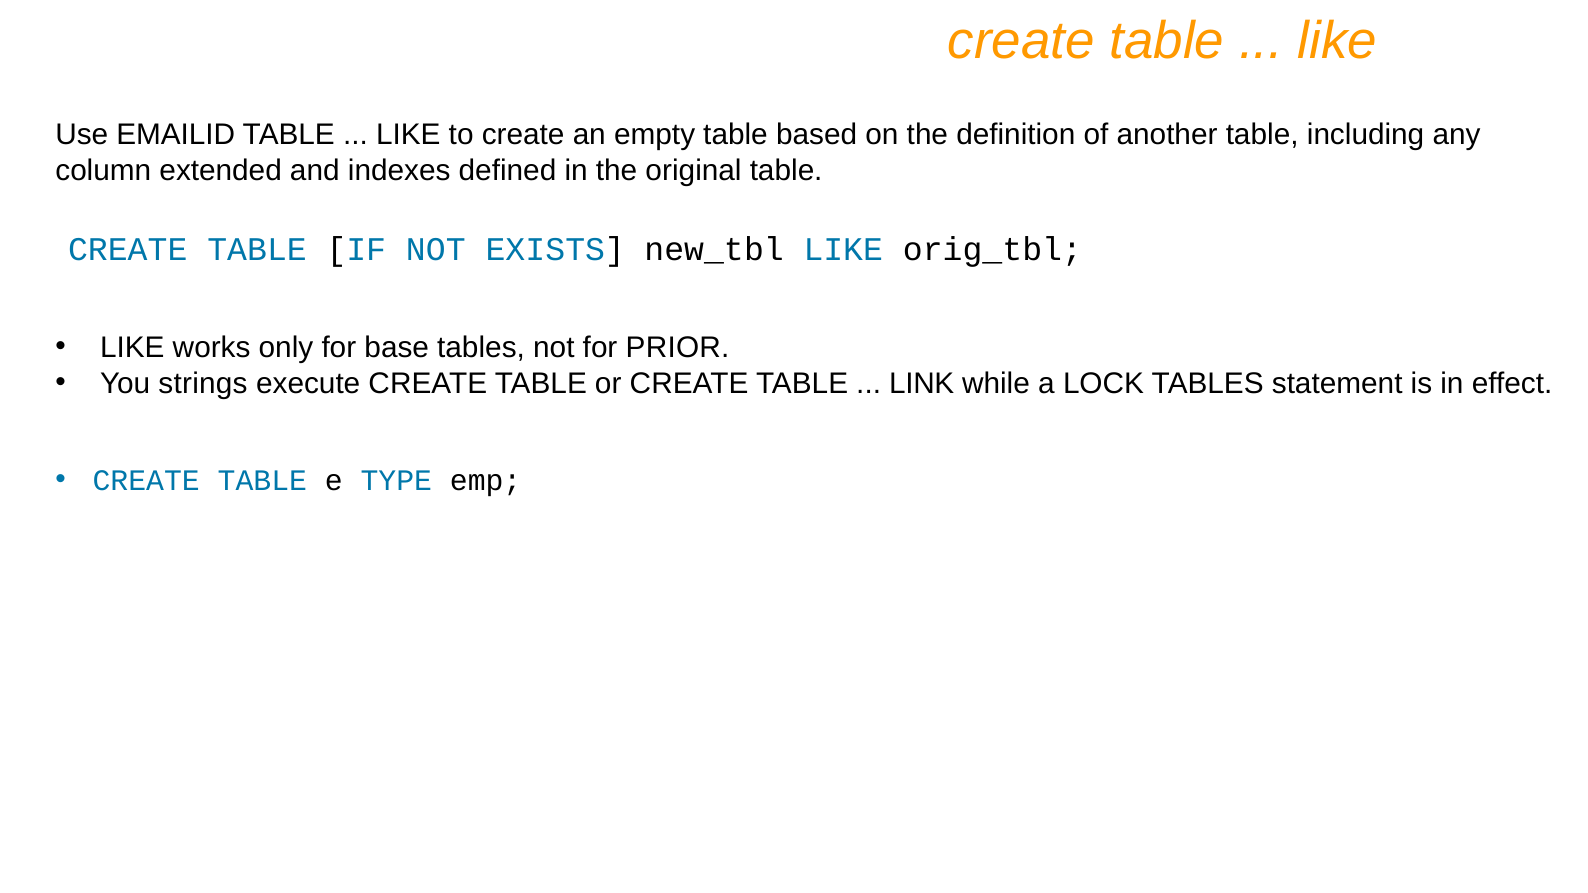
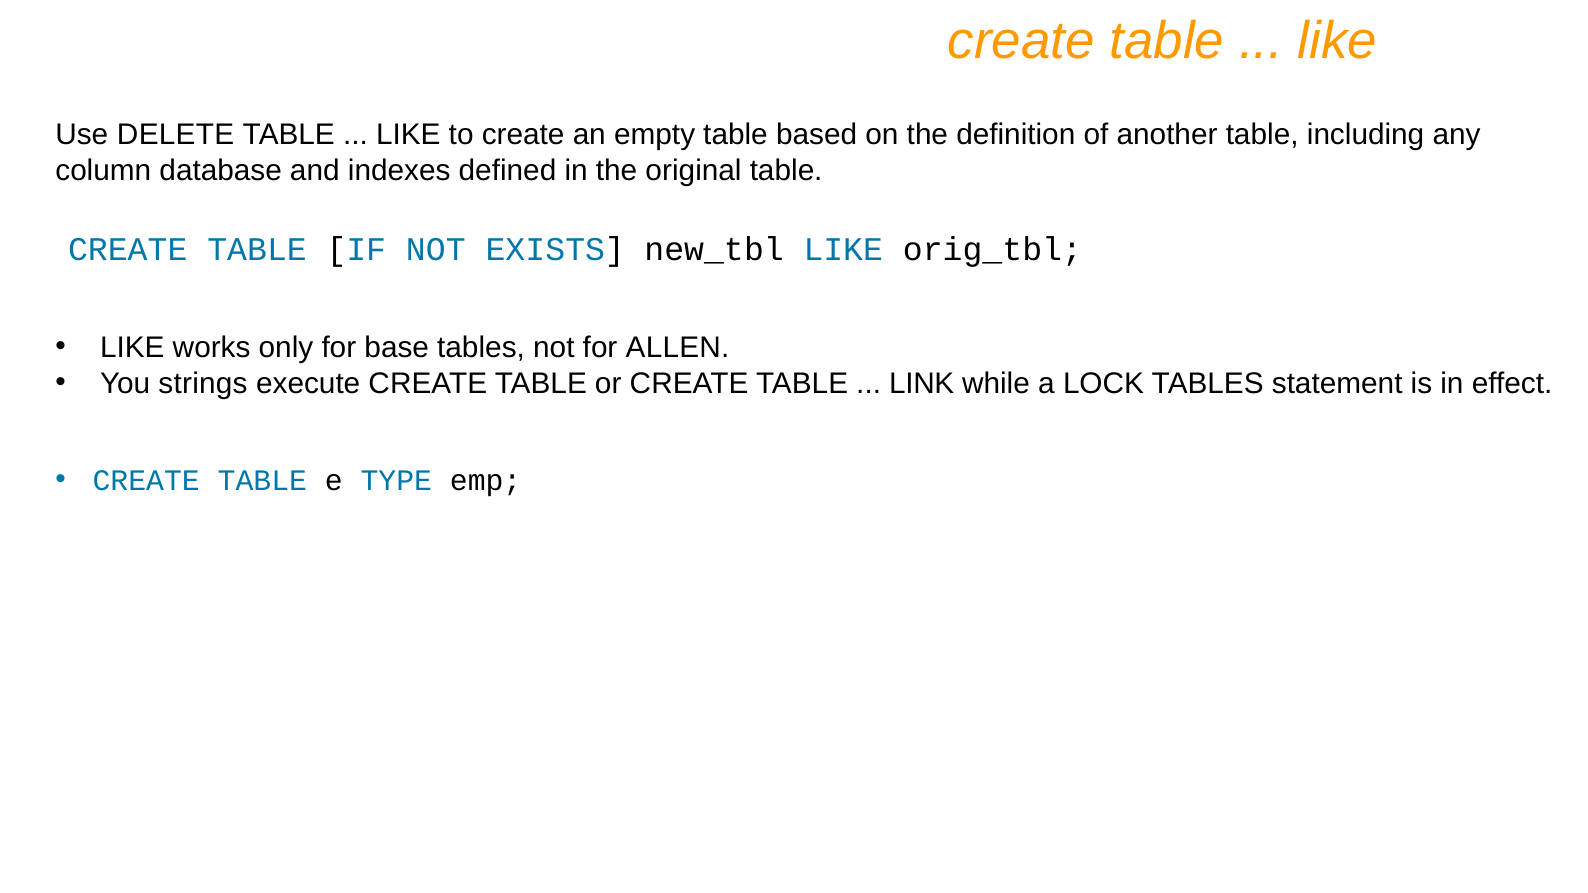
EMAILID: EMAILID -> DELETE (176, 135)
extended: extended -> database (221, 171)
PRIOR: PRIOR -> ALLEN (678, 348)
